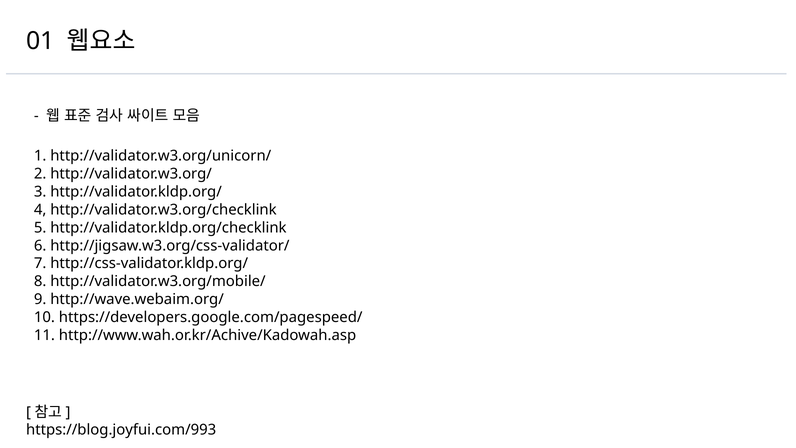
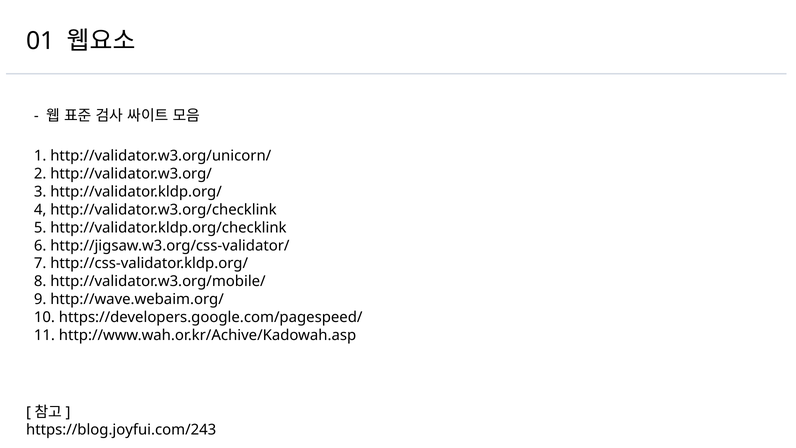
https://blog.joyfui.com/993: https://blog.joyfui.com/993 -> https://blog.joyfui.com/243 (121, 430)
